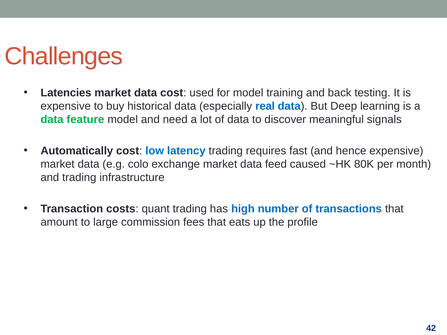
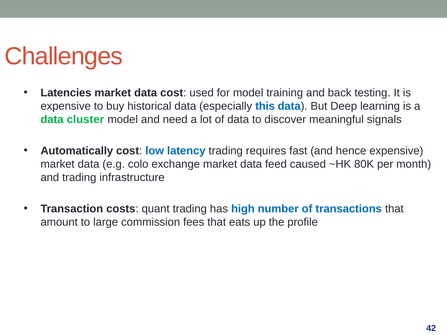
real: real -> this (265, 106)
feature: feature -> cluster (85, 120)
